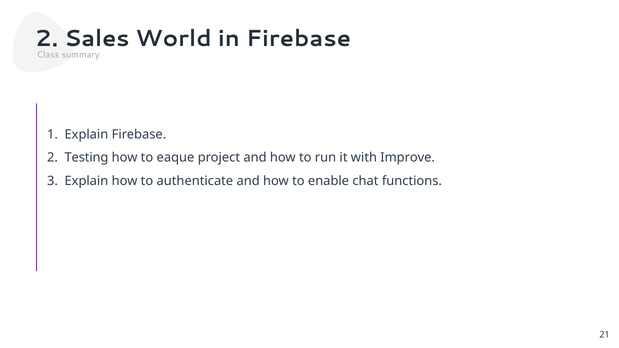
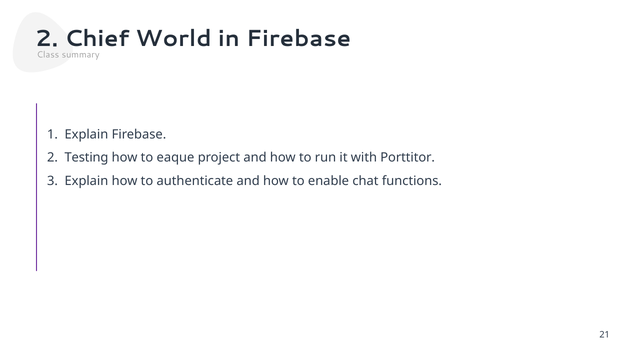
Sales: Sales -> Chief (97, 39)
Improve: Improve -> Porttitor (408, 158)
